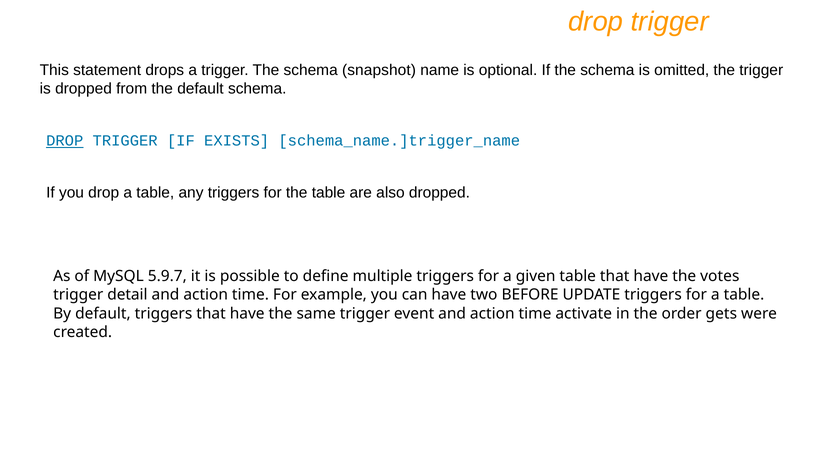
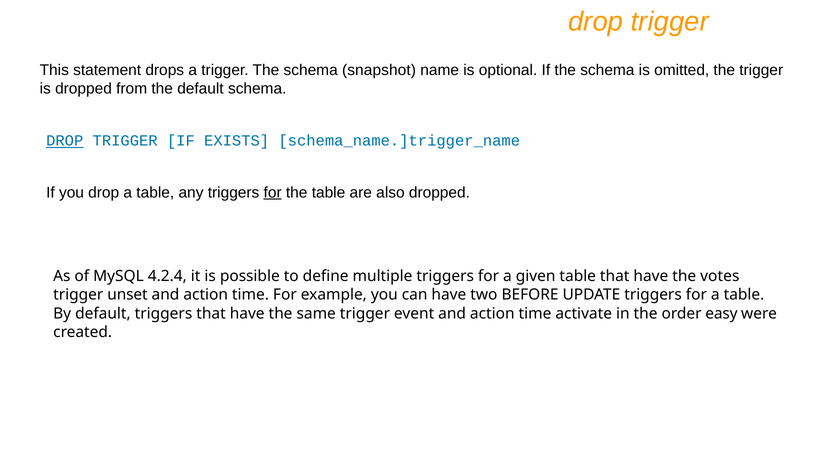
for underline: none -> present (273, 193)
5.9.7: 5.9.7 -> 4.2.4 (167, 277)
detail: detail -> unset (127, 295)
gets: gets -> easy (721, 314)
